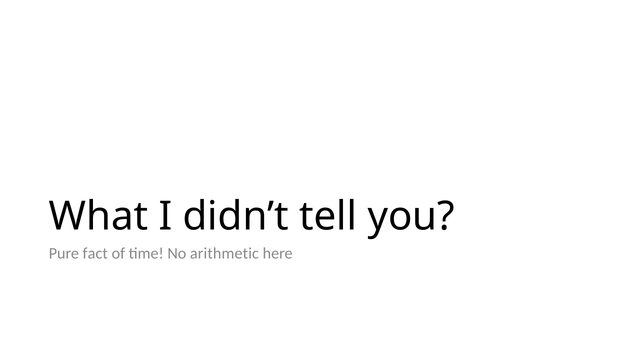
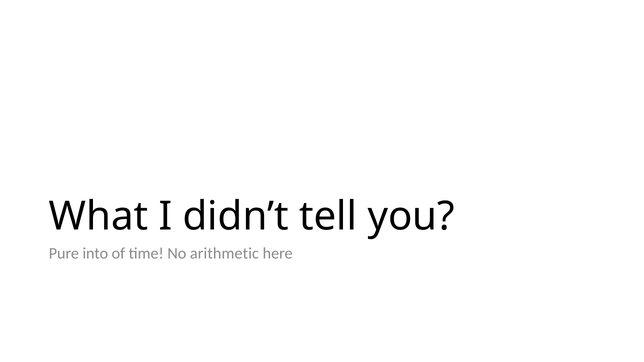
fact: fact -> into (95, 253)
